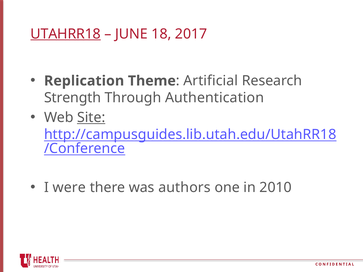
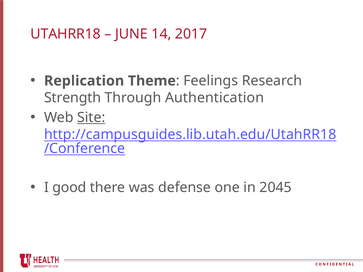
UTAHRR18 underline: present -> none (66, 34)
18: 18 -> 14 (161, 34)
Artificial: Artificial -> Feelings (211, 81)
were: were -> good (69, 188)
authors: authors -> defense (185, 188)
2010: 2010 -> 2045 (276, 188)
